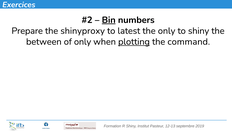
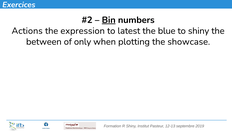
Prepare: Prepare -> Actions (27, 31)
shinyproxy: shinyproxy -> expression (83, 31)
the only: only -> blue (167, 31)
plotting underline: present -> none (134, 42)
command: command -> showcase (189, 42)
